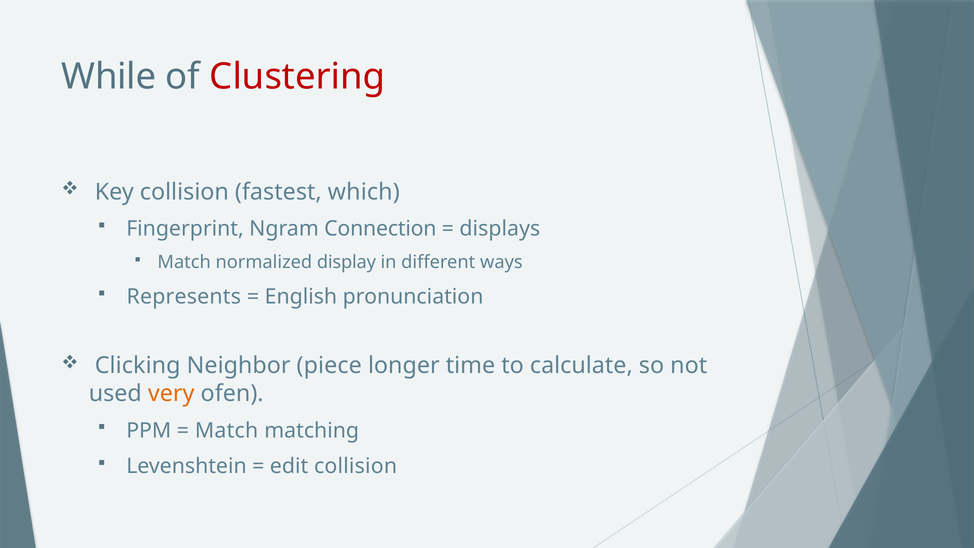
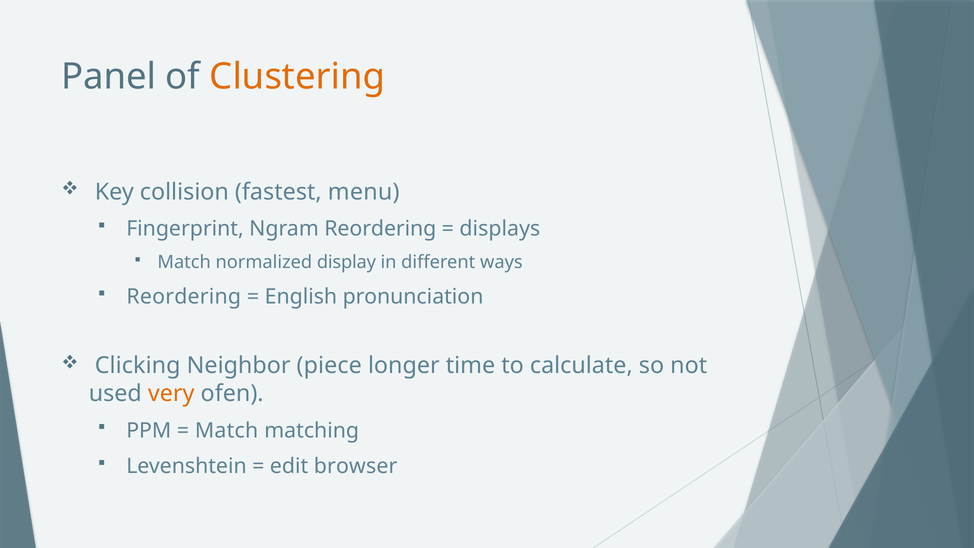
While: While -> Panel (109, 77)
Clustering colour: red -> orange (297, 77)
which: which -> menu (364, 192)
Ngram Connection: Connection -> Reordering (380, 229)
Represents: Represents -> Reordering (184, 296)
edit collision: collision -> browser (356, 466)
